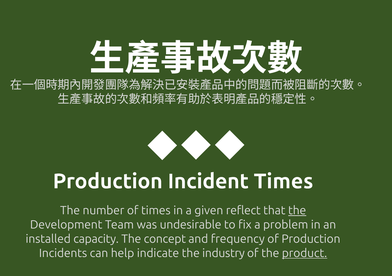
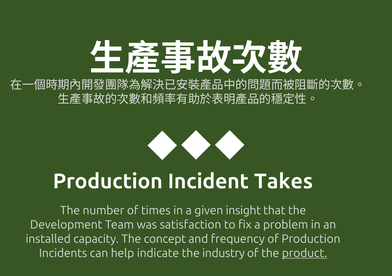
Incident Times: Times -> Takes (283, 181)
reflect: reflect -> insight (243, 211)
the underline: present -> none (297, 211)
undesirable: undesirable -> satisfaction (191, 225)
